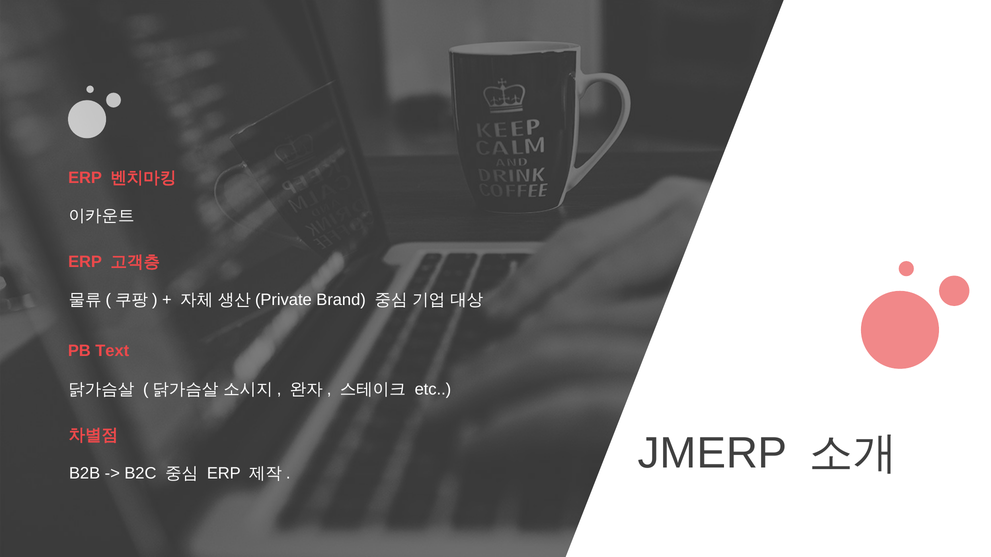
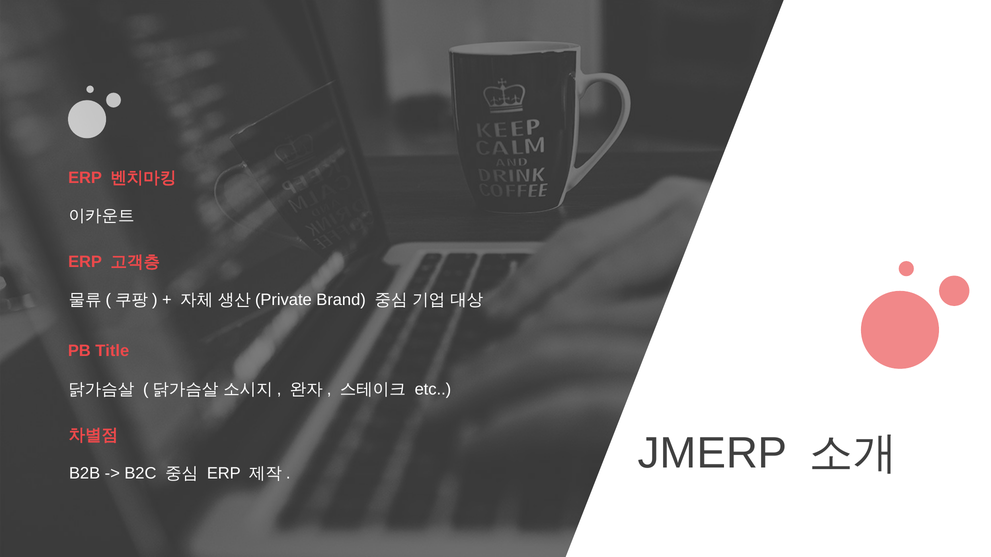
Text: Text -> Title (112, 351)
